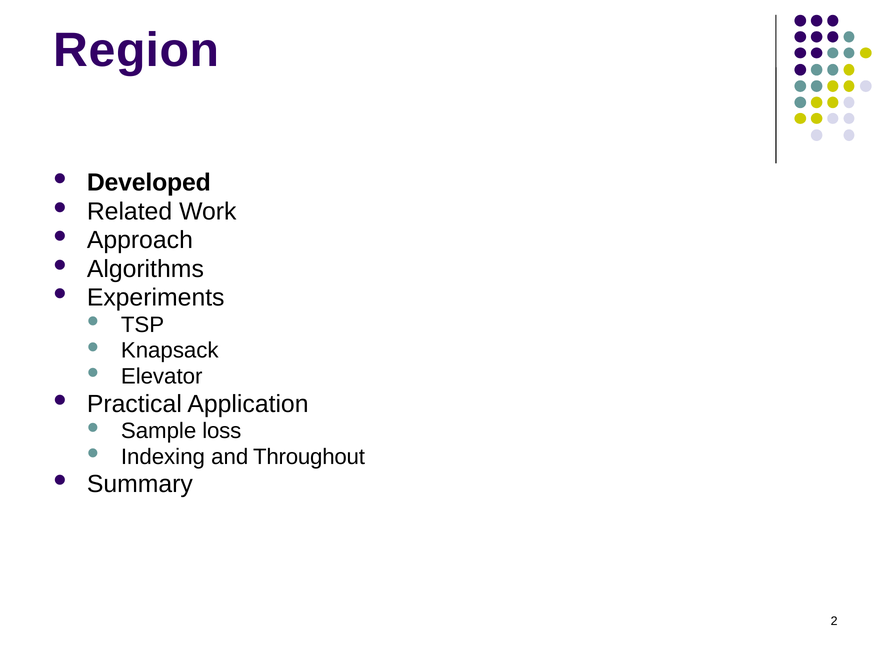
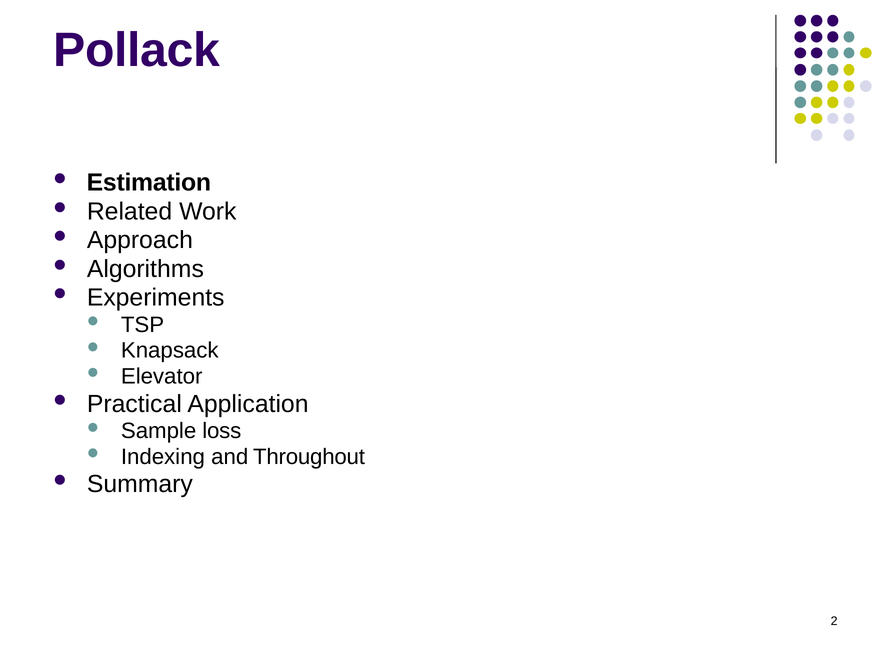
Region: Region -> Pollack (137, 50)
Developed: Developed -> Estimation (149, 183)
